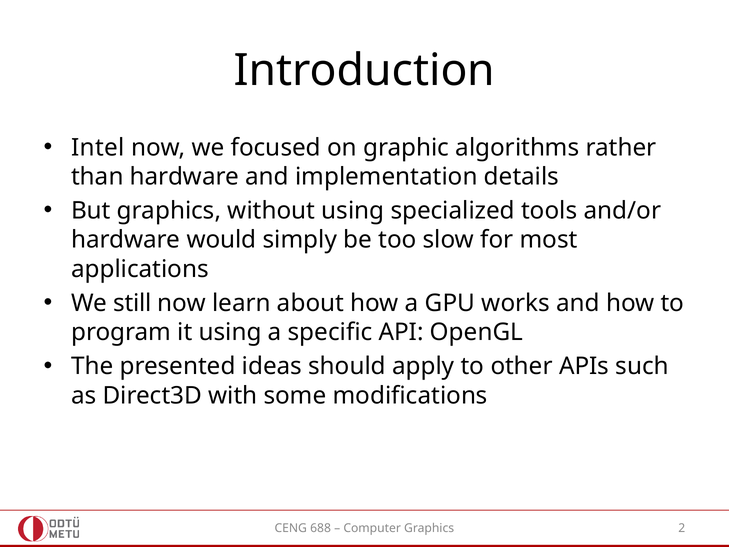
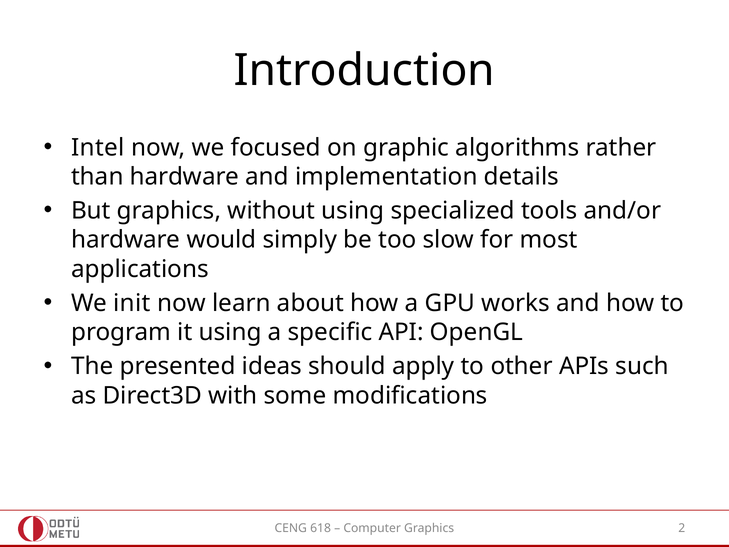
still: still -> init (132, 303)
688: 688 -> 618 (321, 528)
